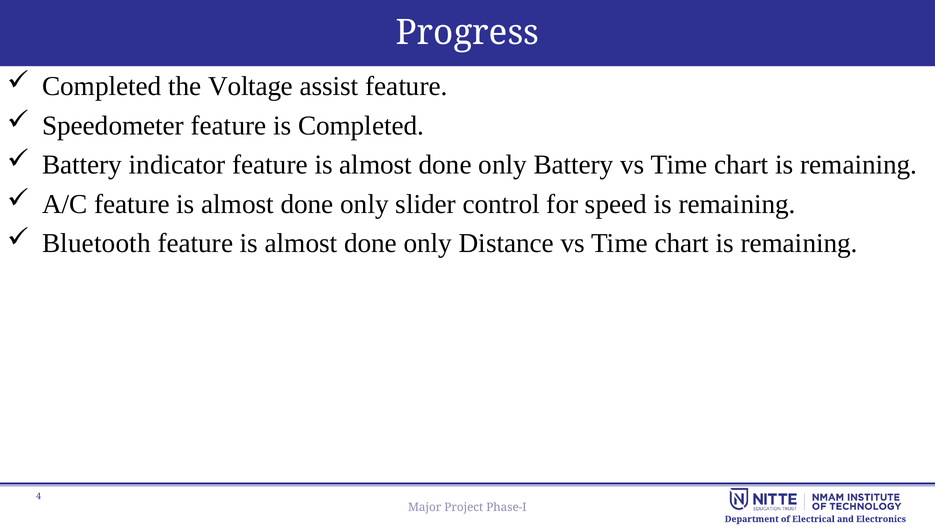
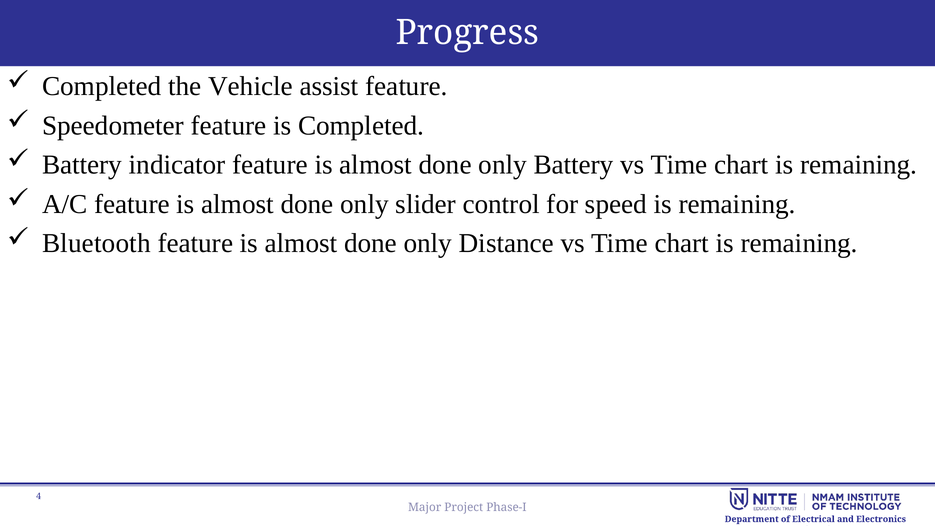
Voltage: Voltage -> Vehicle (250, 86)
